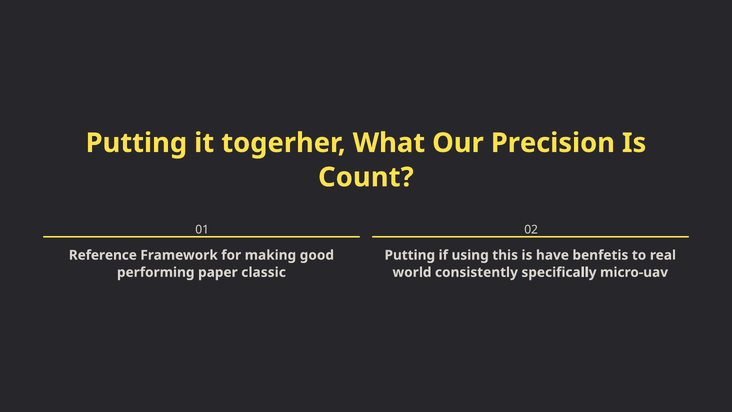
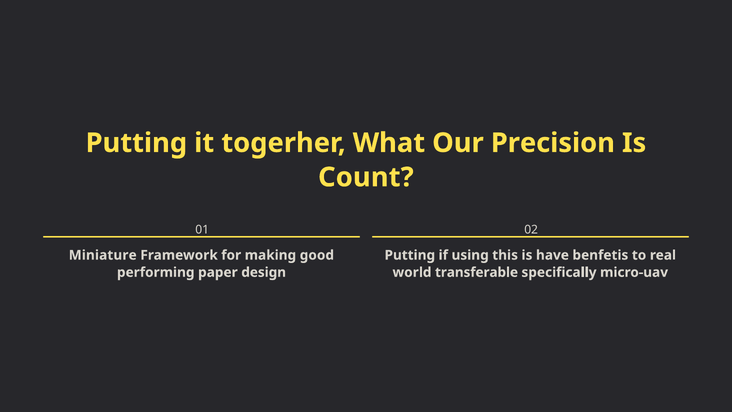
Reference: Reference -> Miniature (103, 255)
classic: classic -> design (264, 272)
consistently: consistently -> transferable (477, 272)
